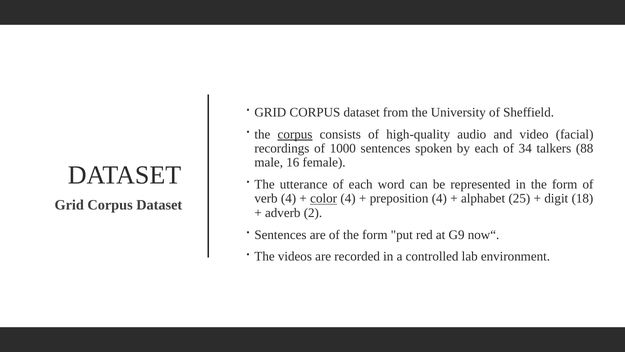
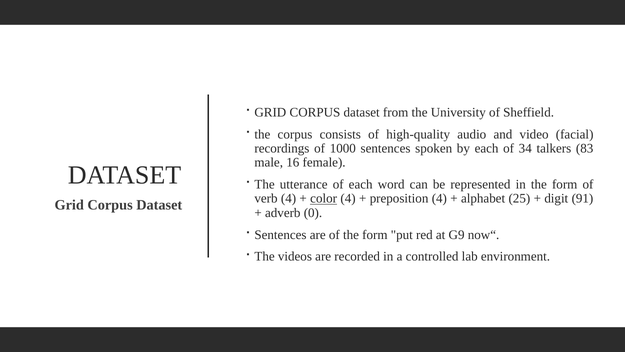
corpus underline: present -> none (295, 134)
88: 88 -> 83 (585, 148)
18: 18 -> 91 (582, 198)
2: 2 -> 0 (313, 213)
